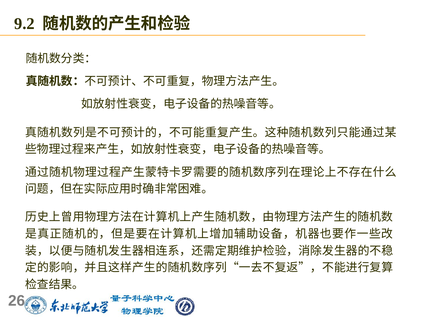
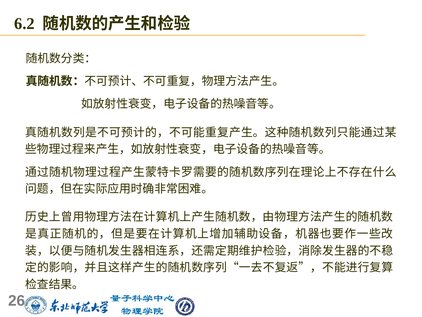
9.2: 9.2 -> 6.2 (24, 24)
